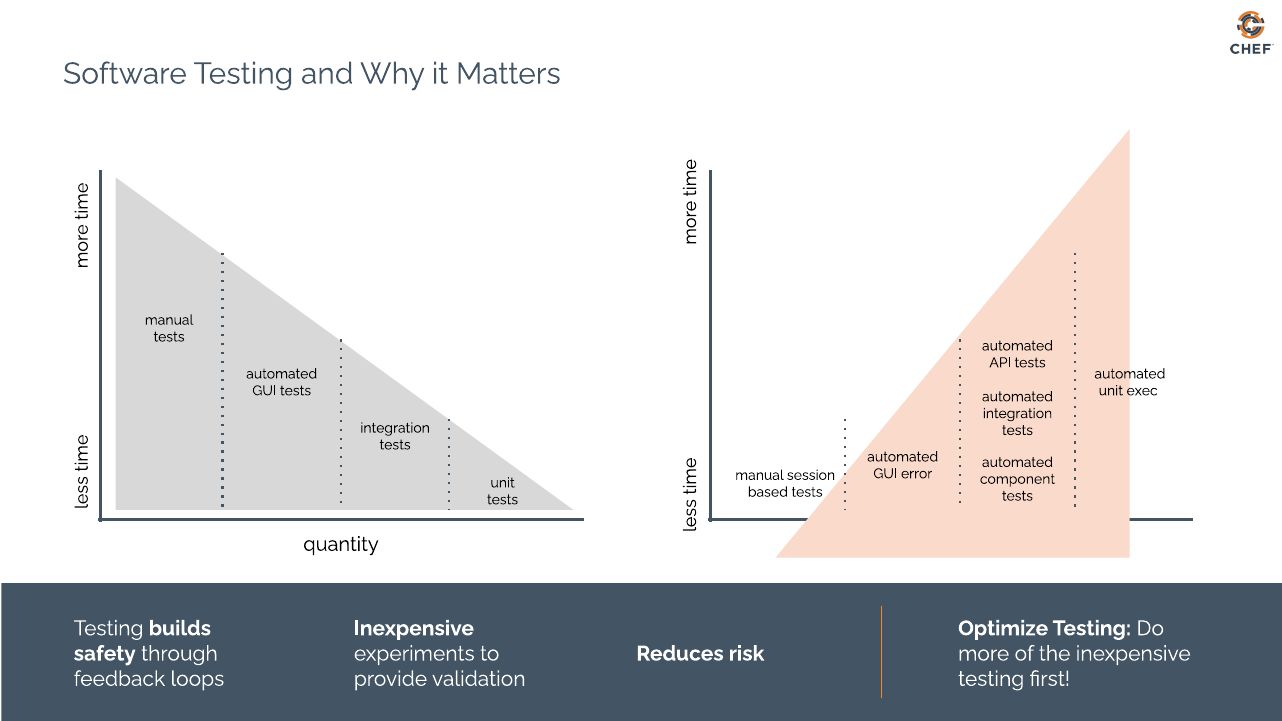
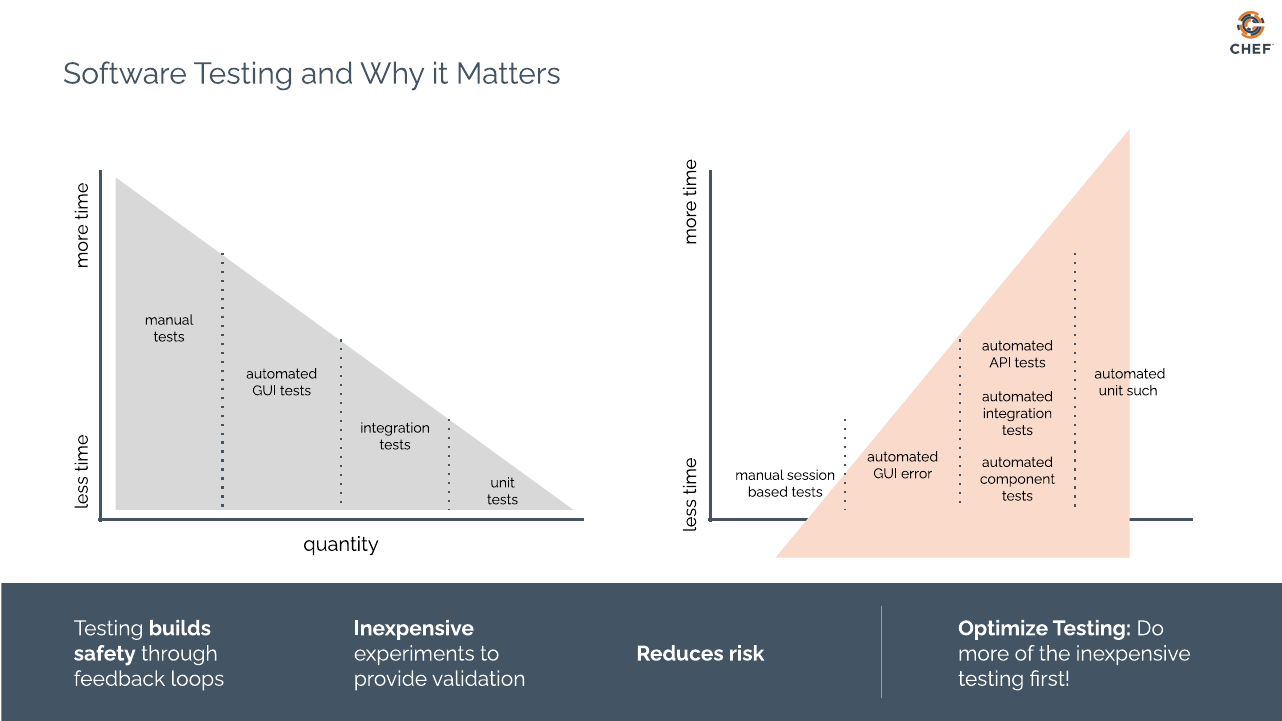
exec: exec -> such (1142, 391)
